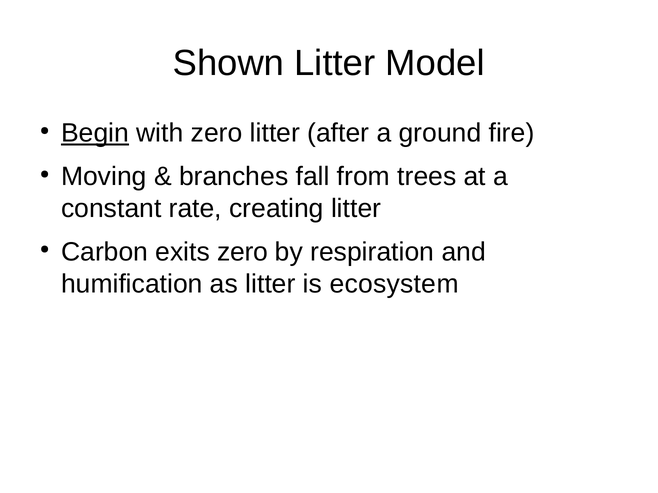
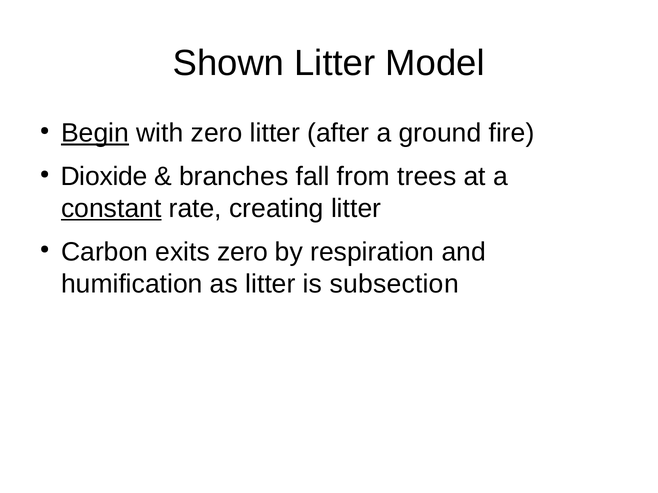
Moving: Moving -> Dioxide (104, 177)
constant underline: none -> present (111, 209)
ecosystem: ecosystem -> subsection (394, 284)
